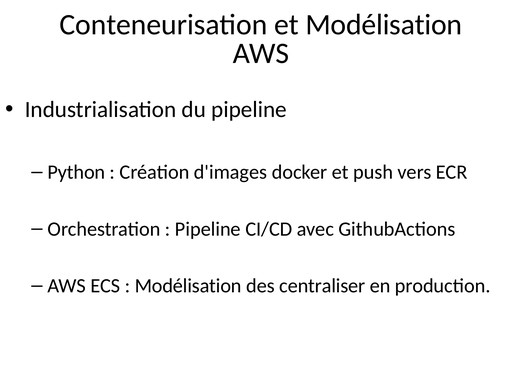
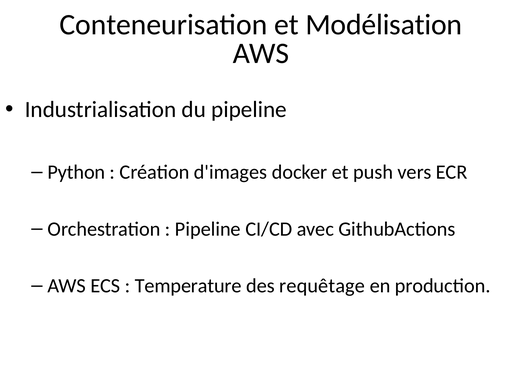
Modélisation: Modélisation -> Temperature (188, 285)
centraliser: centraliser -> requêtage (322, 285)
